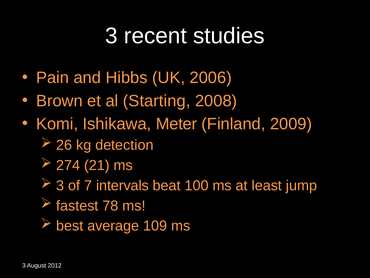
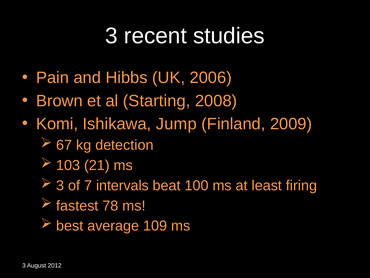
Meter: Meter -> Jump (176, 124)
26: 26 -> 67 (64, 145)
274: 274 -> 103 (68, 165)
jump: jump -> firing (301, 185)
